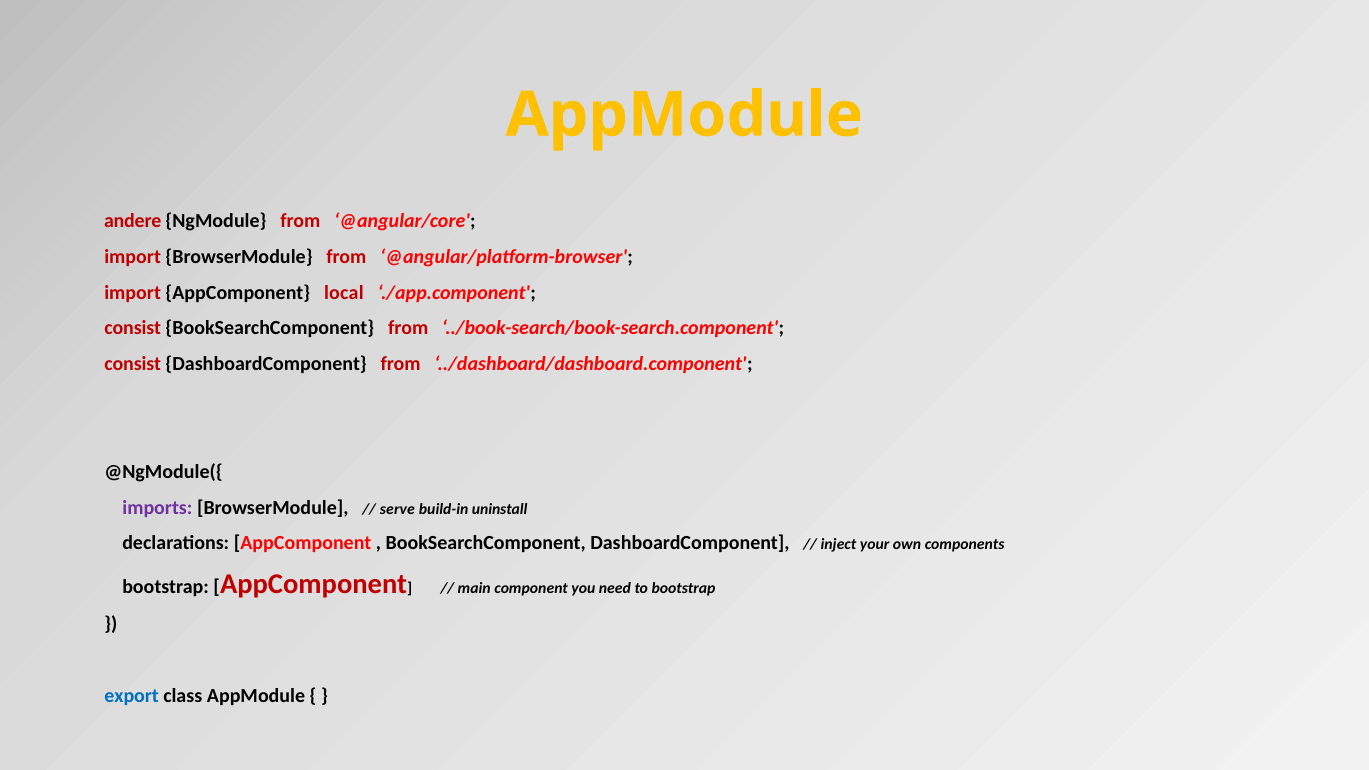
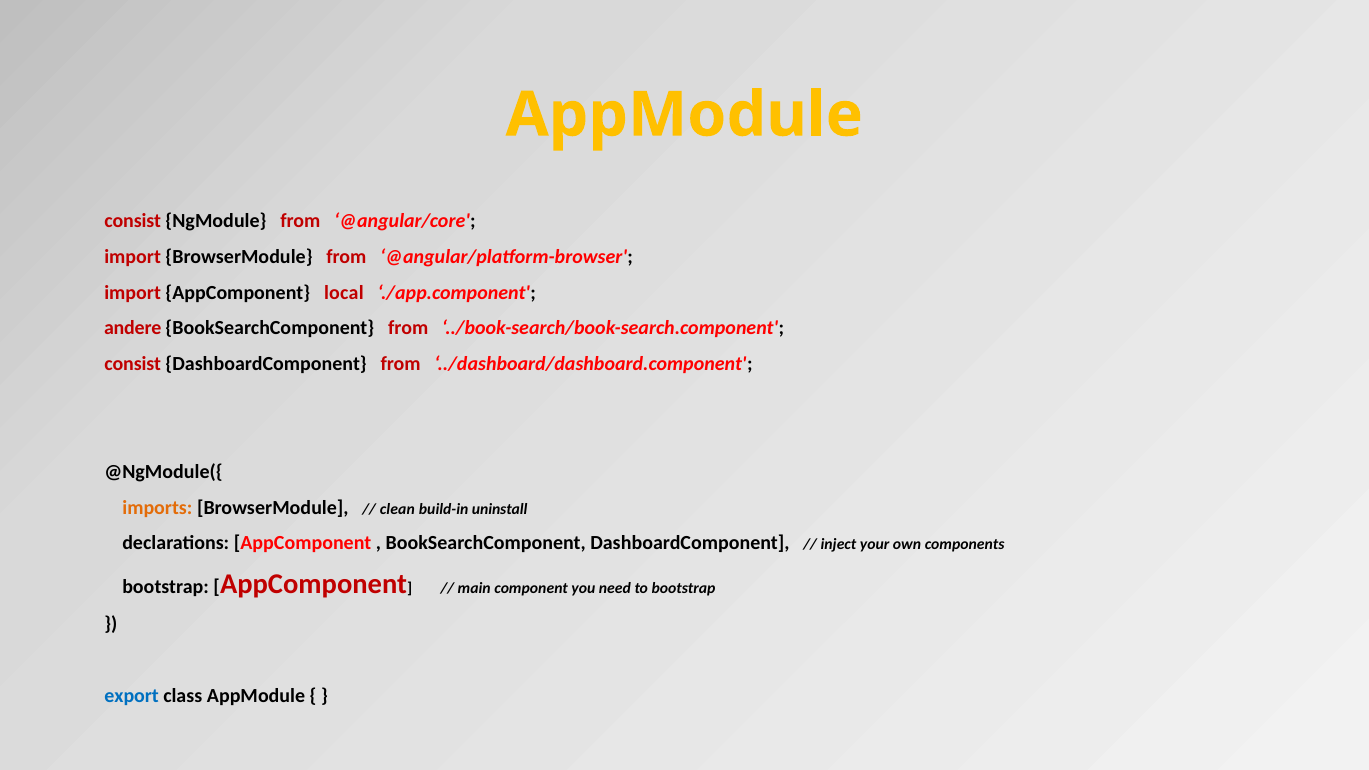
andere: andere -> consist (133, 221)
consist: consist -> andere (133, 328)
imports colour: purple -> orange (157, 508)
serve: serve -> clean (397, 509)
